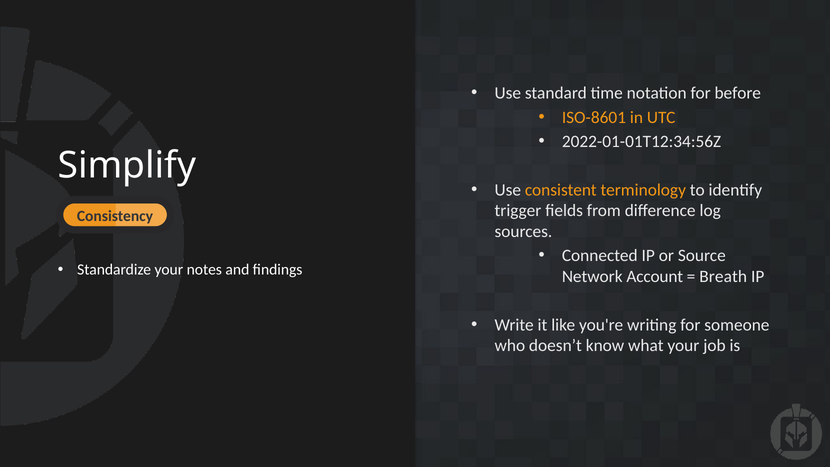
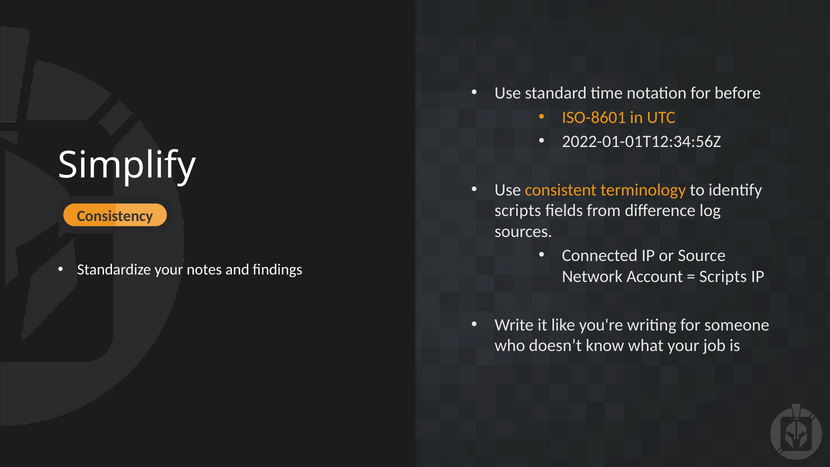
trigger: trigger -> scripts (518, 211)
Breath: Breath -> Scripts (723, 277)
